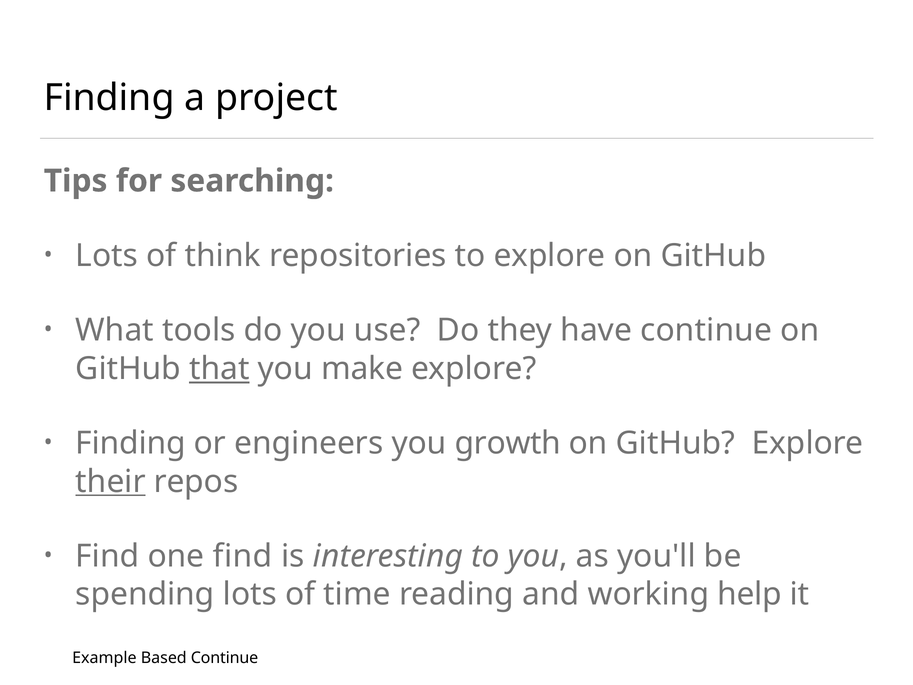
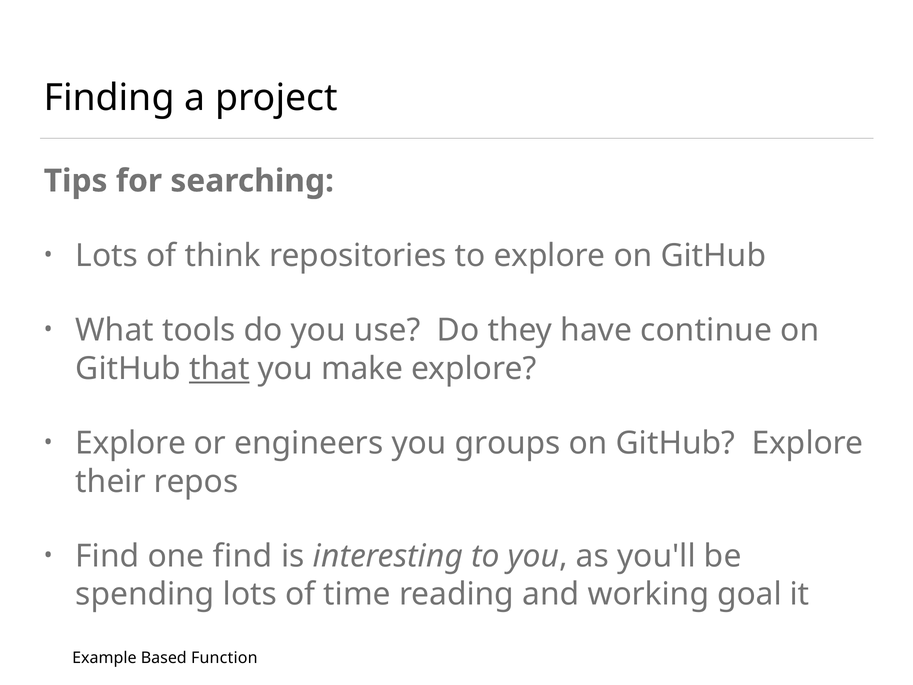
Finding: Finding -> Explore (131, 443)
growth: growth -> groups (508, 443)
their underline: present -> none (111, 481)
help: help -> goal (750, 594)
Based Continue: Continue -> Function (224, 658)
